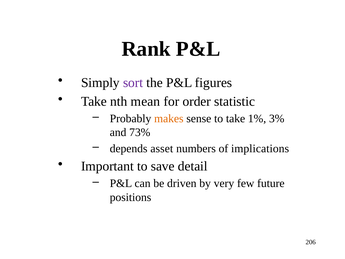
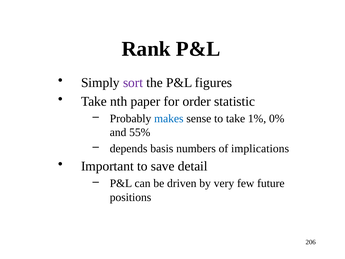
mean: mean -> paper (145, 101)
makes colour: orange -> blue (169, 118)
3%: 3% -> 0% (277, 118)
73%: 73% -> 55% (140, 132)
asset: asset -> basis (162, 148)
